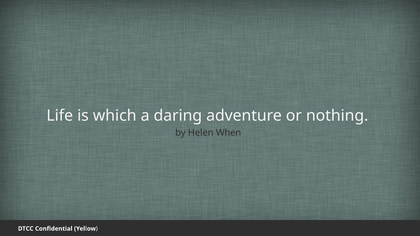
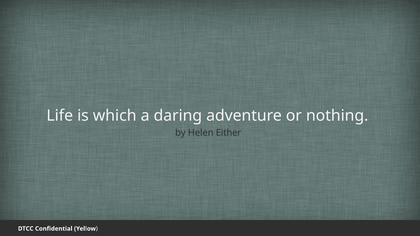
When: When -> Either (229, 133)
